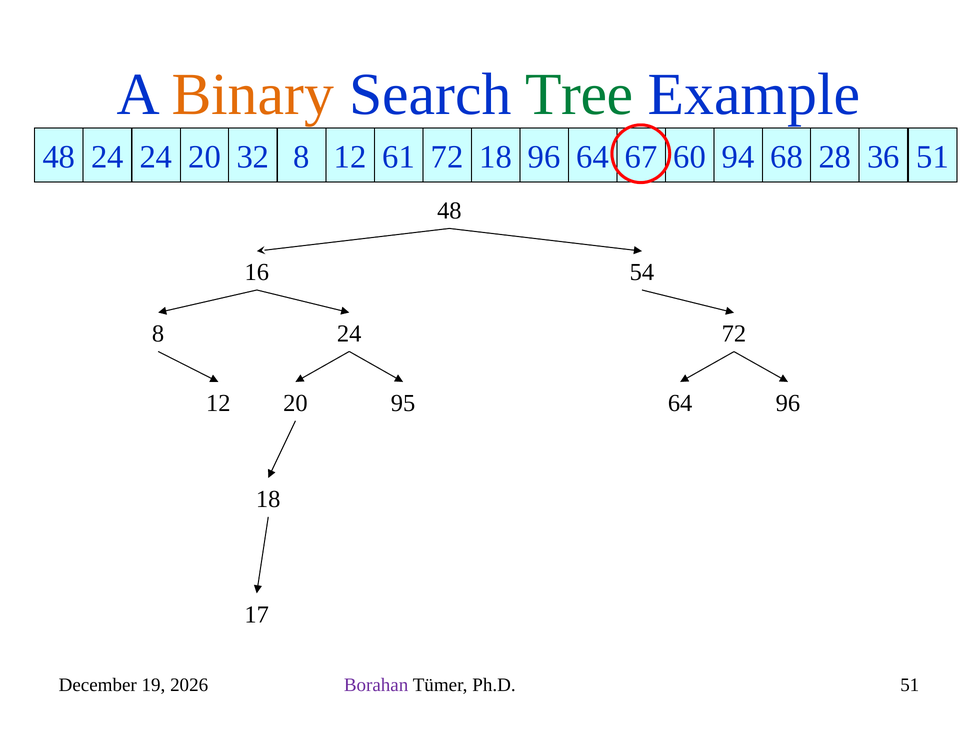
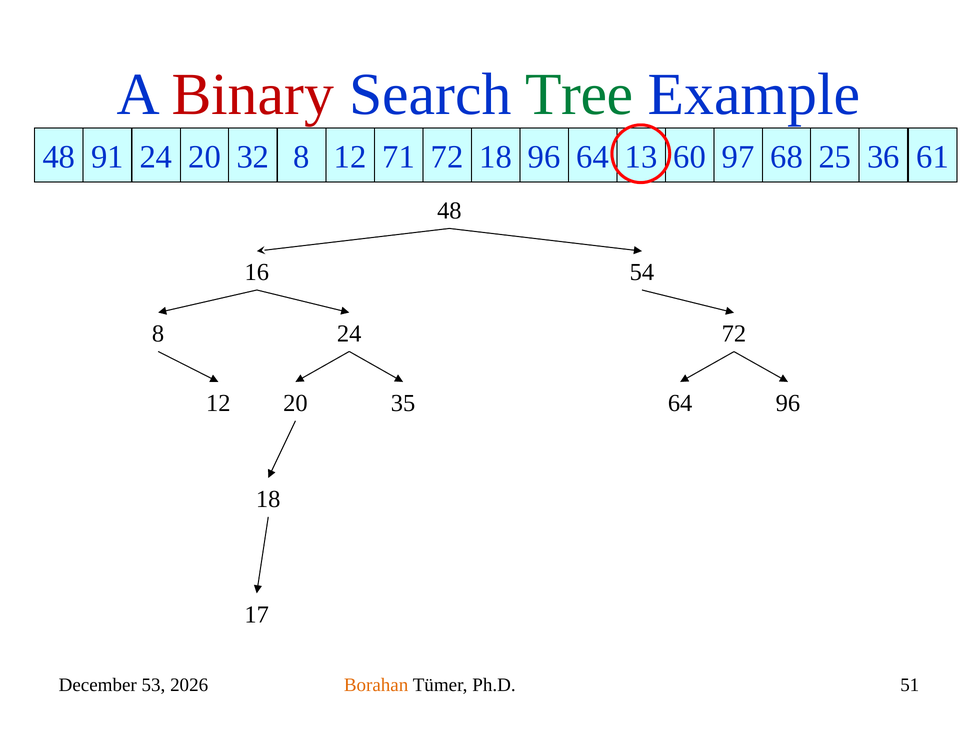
Binary colour: orange -> red (253, 95)
48 24: 24 -> 91 (107, 157)
61: 61 -> 71 (399, 157)
67: 67 -> 13 (641, 157)
94: 94 -> 97 (738, 157)
28: 28 -> 25 (835, 157)
36 51: 51 -> 61 (933, 157)
95: 95 -> 35 (403, 403)
19: 19 -> 53 (153, 686)
Borahan colour: purple -> orange (376, 686)
